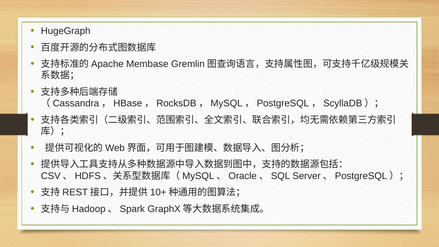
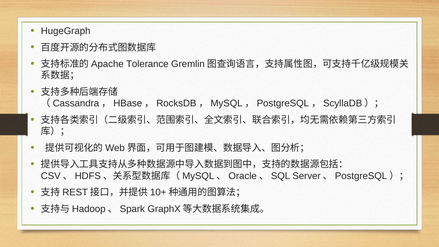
Membase: Membase -> Tolerance (147, 64)
